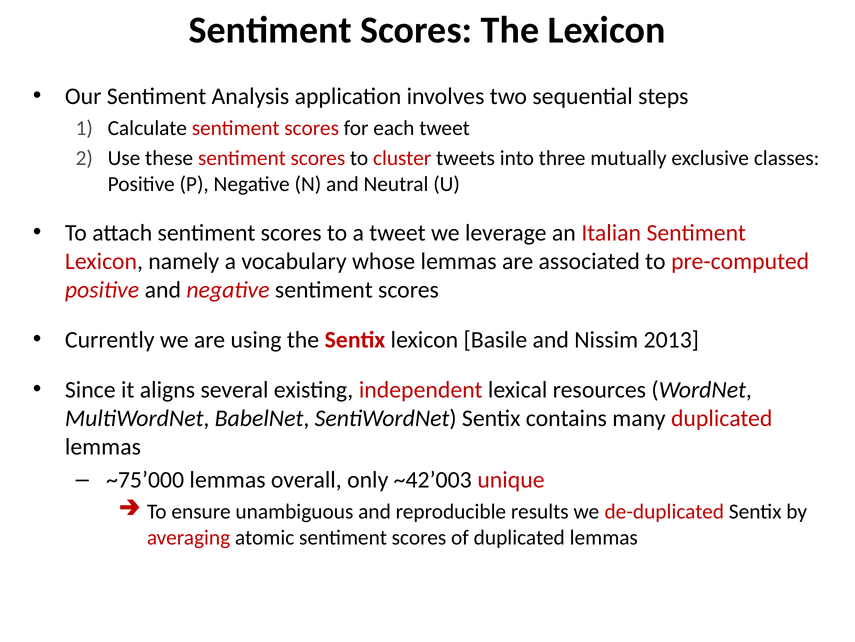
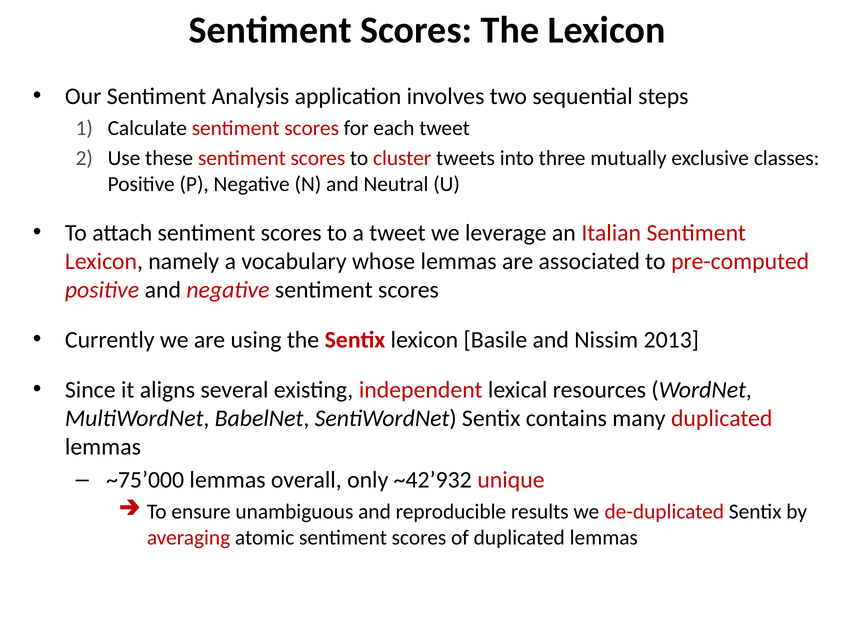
~42’003: ~42’003 -> ~42’932 (433, 480)
